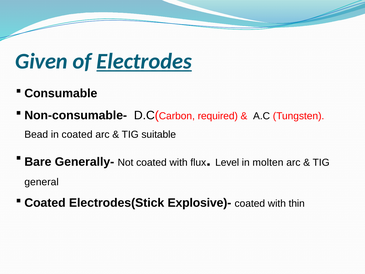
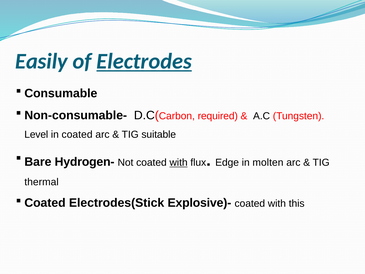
Given: Given -> Easily (41, 61)
Bead: Bead -> Level (36, 135)
Generally-: Generally- -> Hydrogen- (85, 162)
with underline: none -> present (179, 162)
Level: Level -> Edge (227, 162)
general: general -> thermal (42, 182)
thin: thin -> this (297, 203)
